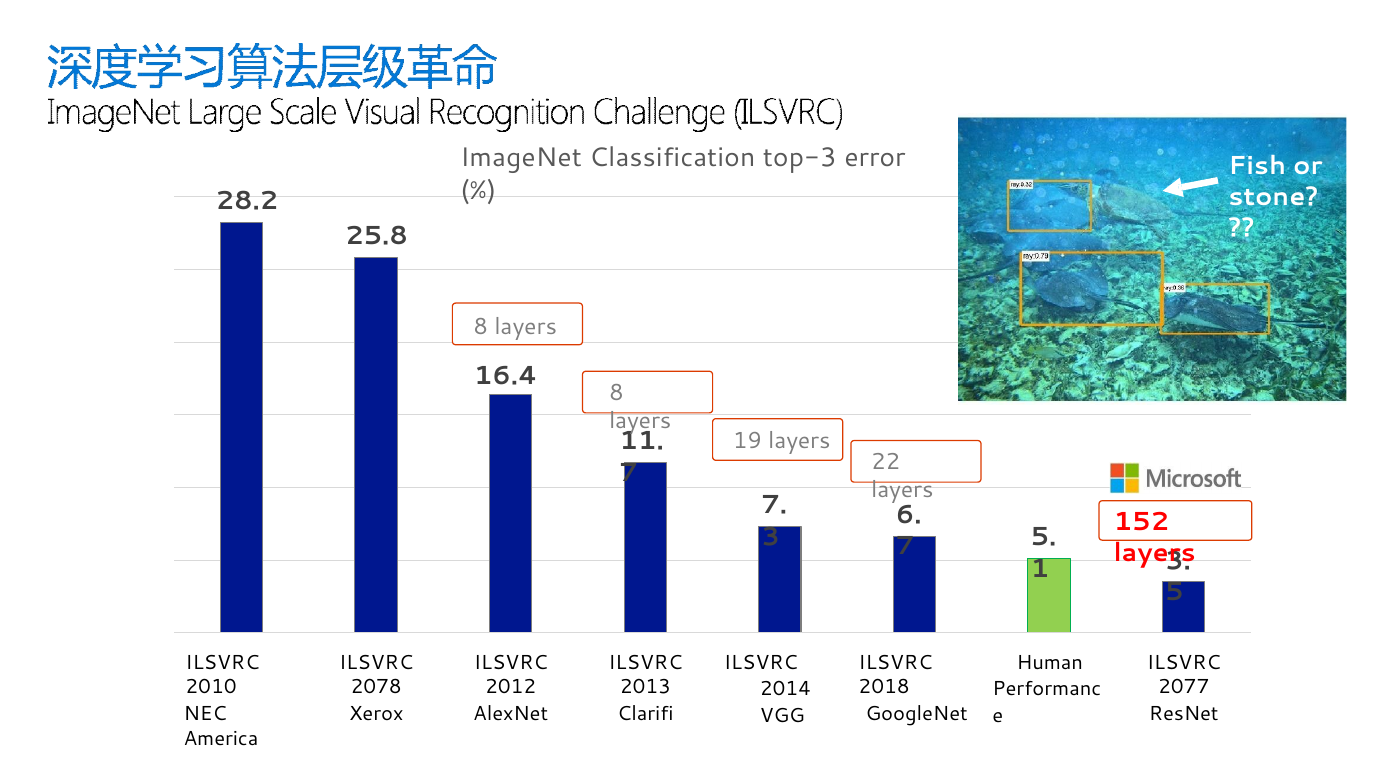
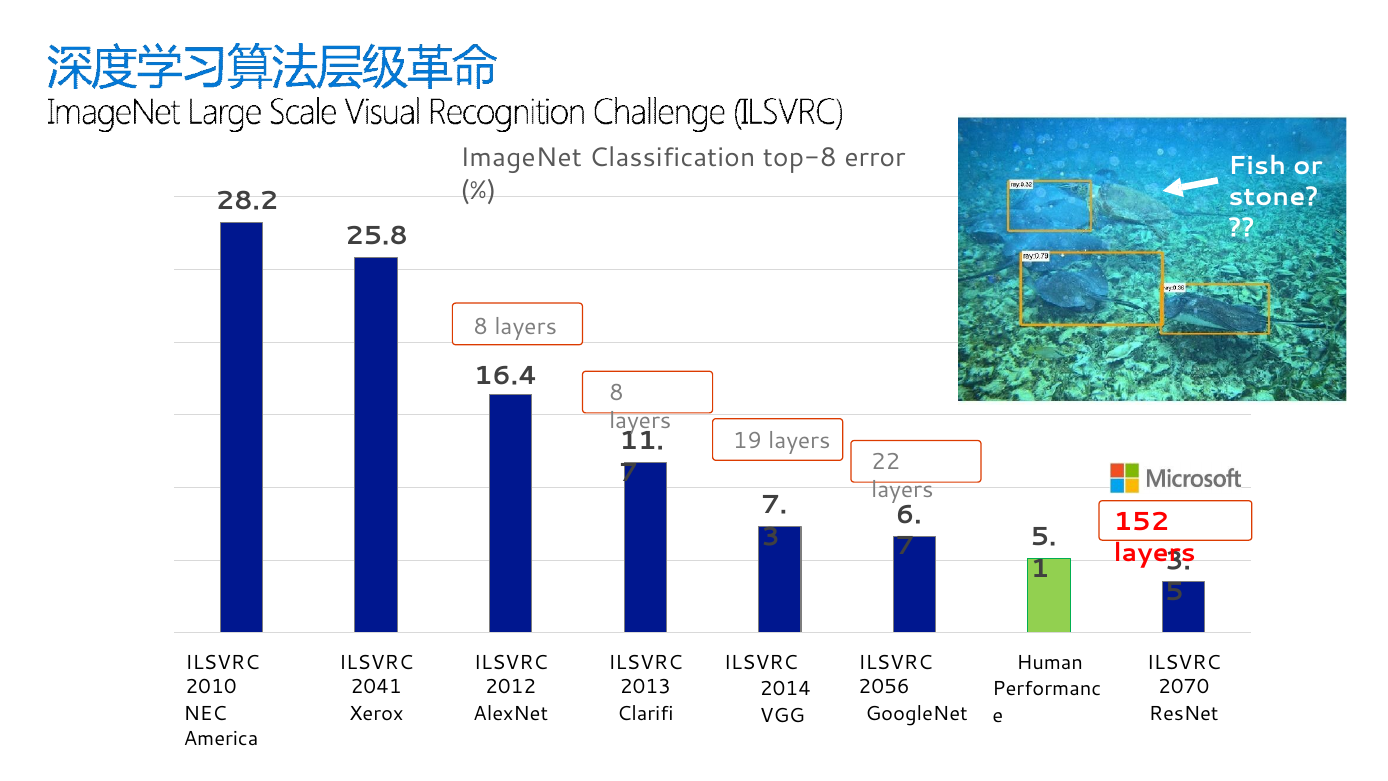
top-3: top-3 -> top-8 (800, 158)
2078: 2078 -> 2041 (376, 687)
2018: 2018 -> 2056 (884, 687)
2077: 2077 -> 2070 (1184, 687)
